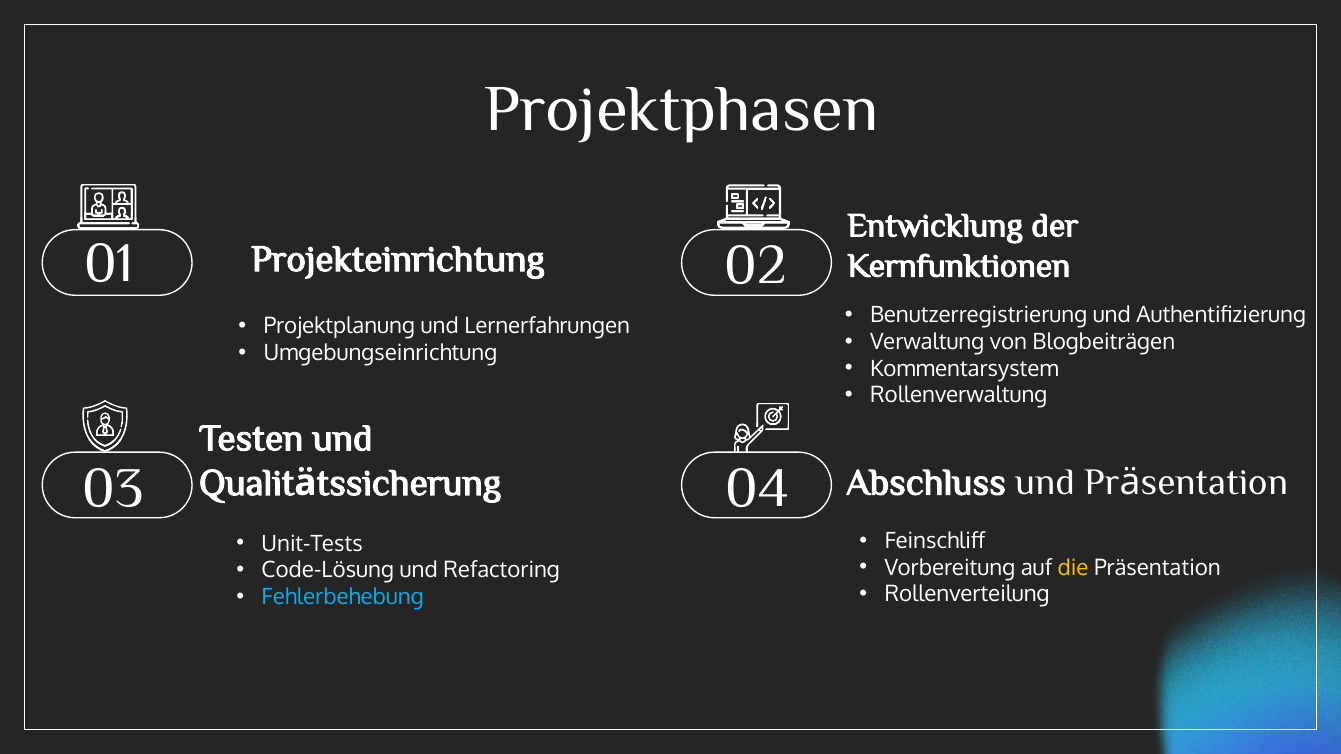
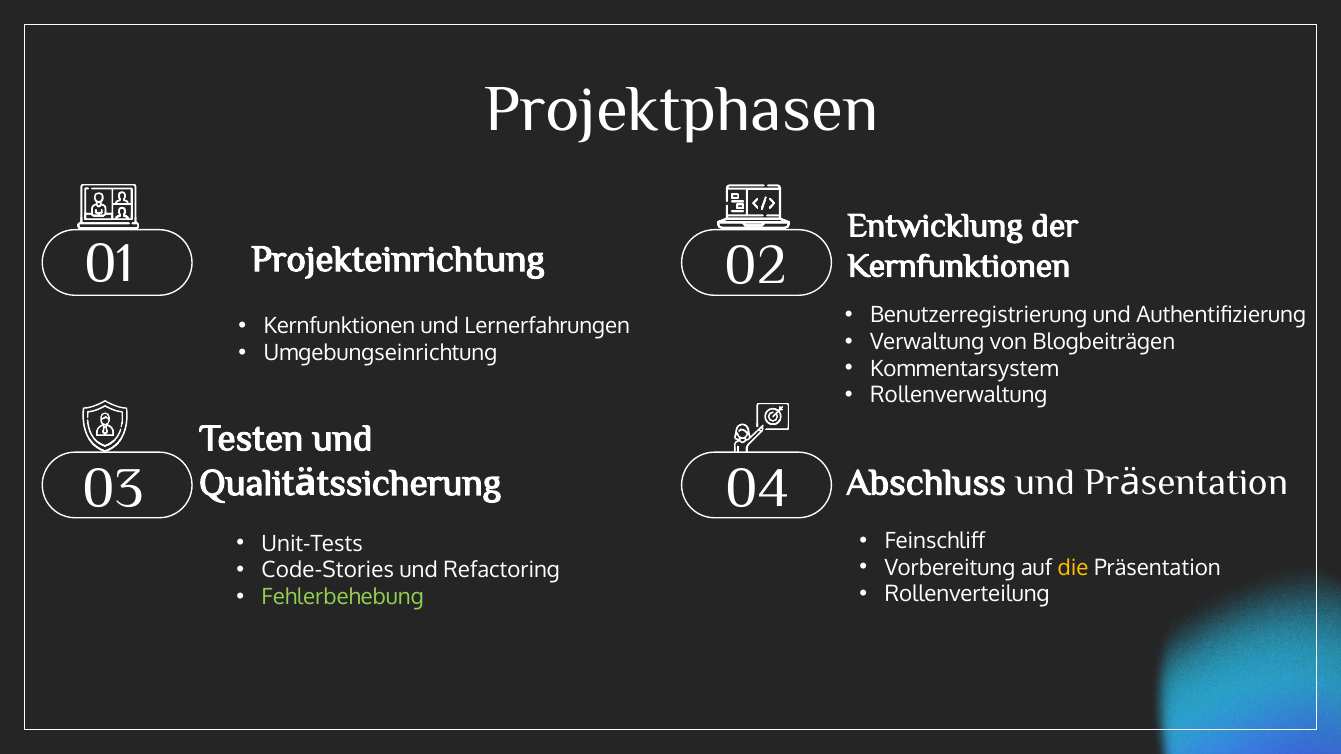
Projektplanung: Projektplanung -> Kernfunktionen (339, 326)
Code-Lösung: Code-Lösung -> Code-Stories (328, 571)
Fehlerbehebung colour: light blue -> light green (343, 598)
